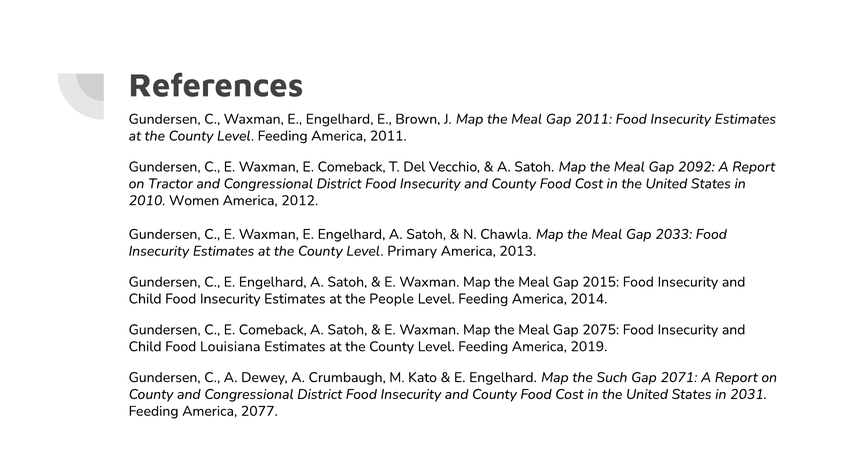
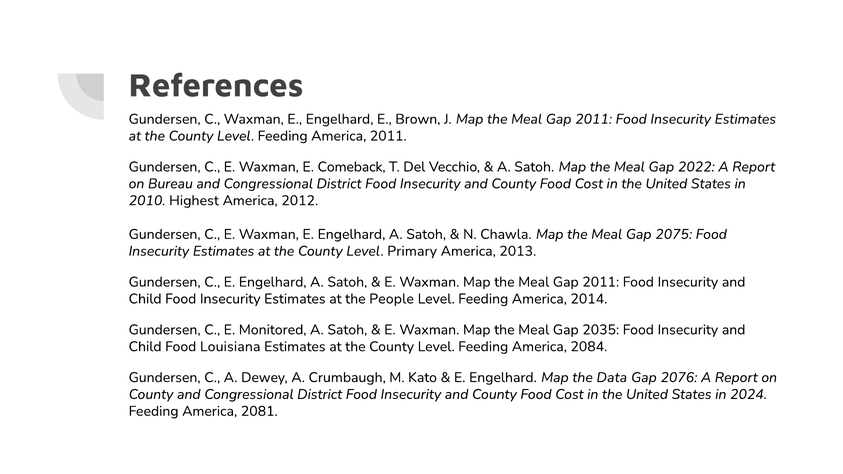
2092: 2092 -> 2022 (696, 167)
Tractor: Tractor -> Bureau (170, 184)
Women: Women -> Highest (194, 201)
2033: 2033 -> 2075 (674, 234)
2015: 2015 -> 2011 (601, 282)
C E Comeback: Comeback -> Monitored (273, 330)
2075: 2075 -> 2035 (601, 330)
2019: 2019 -> 2084 (589, 347)
Such: Such -> Data (612, 378)
2071: 2071 -> 2076 (679, 378)
2031: 2031 -> 2024 (749, 394)
2077: 2077 -> 2081 (259, 411)
